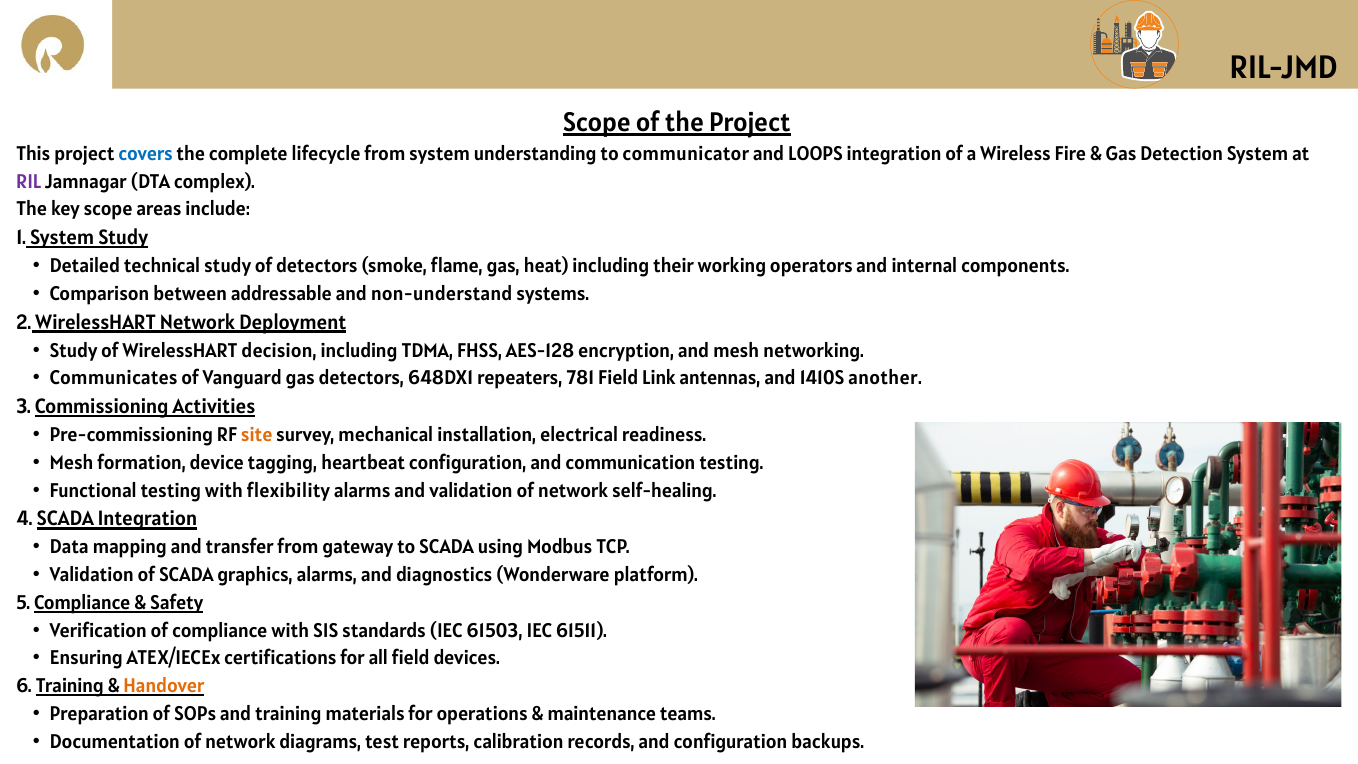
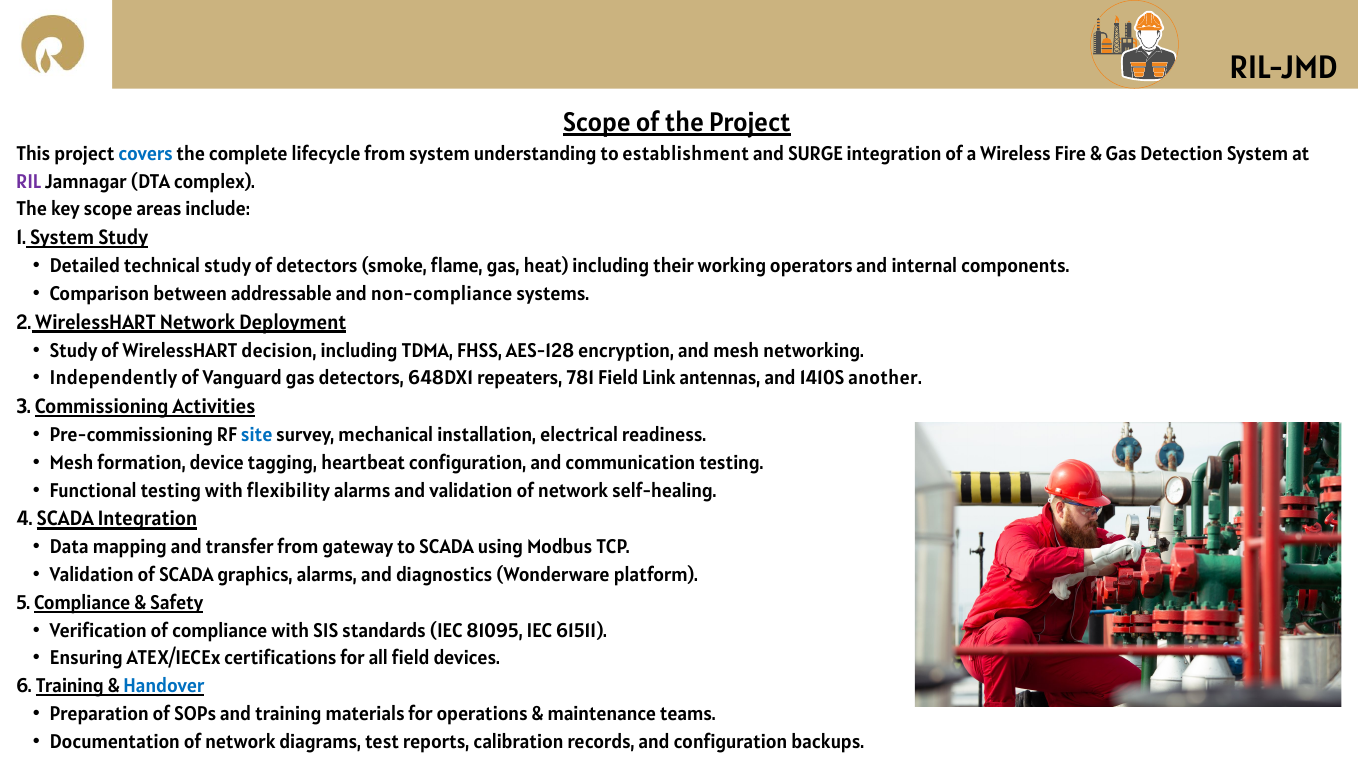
communicator: communicator -> establishment (686, 154)
LOOPS: LOOPS -> SURGE (816, 154)
non-understand: non-understand -> non-compliance (442, 294)
Communicates: Communicates -> Independently (114, 378)
site colour: orange -> blue (257, 435)
61503: 61503 -> 81095 (495, 631)
Handover colour: orange -> blue (164, 686)
